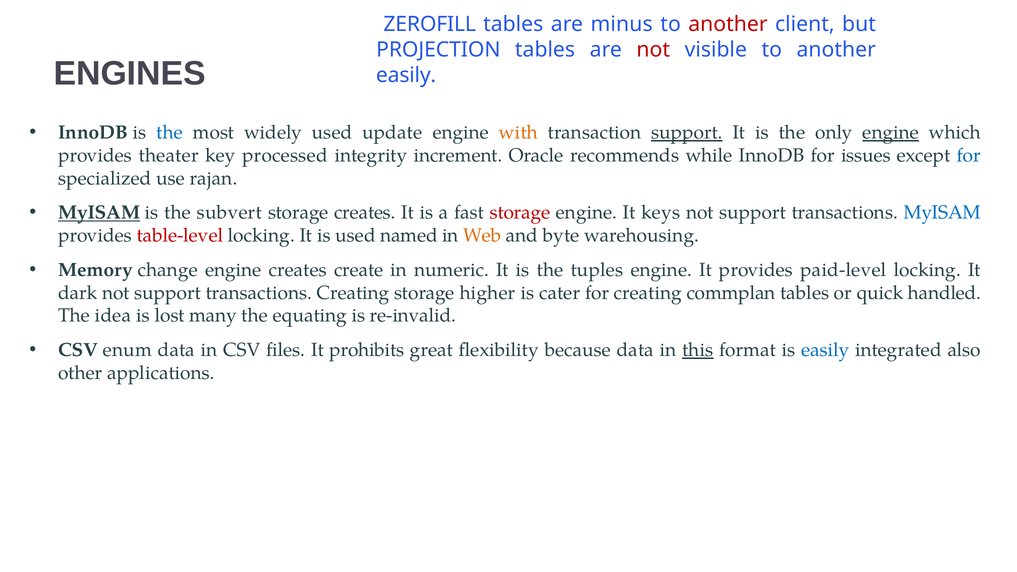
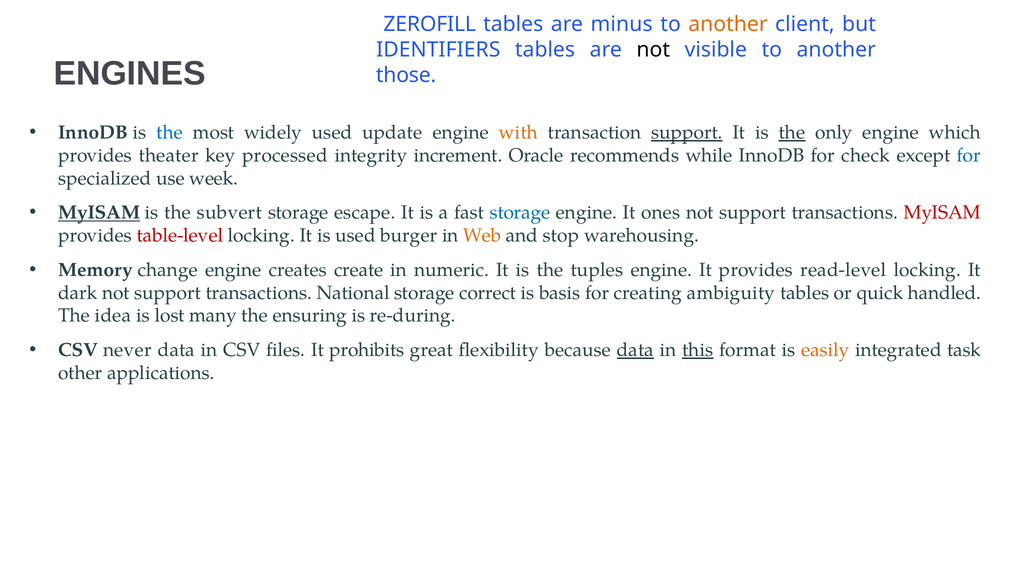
another colour: red -> orange (728, 24)
PROJECTION: PROJECTION -> IDENTIFIERS (438, 50)
not colour: red -> black (653, 50)
easily: easily -> those (406, 75)
the underline: none -> present (792, 133)
engine underline: present -> none (891, 133)
issues: issues -> check (866, 155)
rajan: rajan -> week (214, 178)
storage creates: creates -> escape (365, 213)
storage colour: red -> blue (520, 213)
keys: keys -> ones (661, 213)
MyISAM colour: blue -> red (942, 213)
named: named -> burger (409, 236)
byte: byte -> stop (561, 236)
paid-level: paid-level -> read-level (843, 270)
transactions Creating: Creating -> National (353, 293)
higher: higher -> correct (488, 293)
cater: cater -> basis (560, 293)
commplan: commplan -> ambiguity (731, 293)
equating: equating -> ensuring (310, 316)
re-invalid: re-invalid -> re-during (413, 316)
enum: enum -> never (127, 350)
data underline: none -> present (635, 350)
easily colour: blue -> orange (825, 350)
also: also -> task (964, 350)
